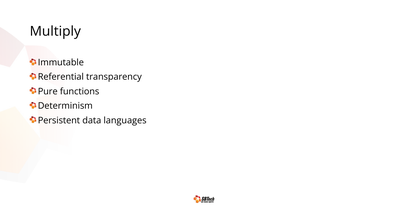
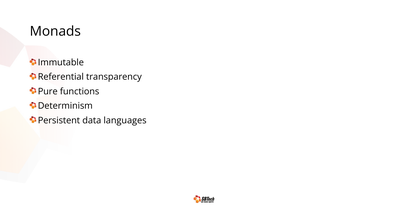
Multiply: Multiply -> Monads (55, 31)
